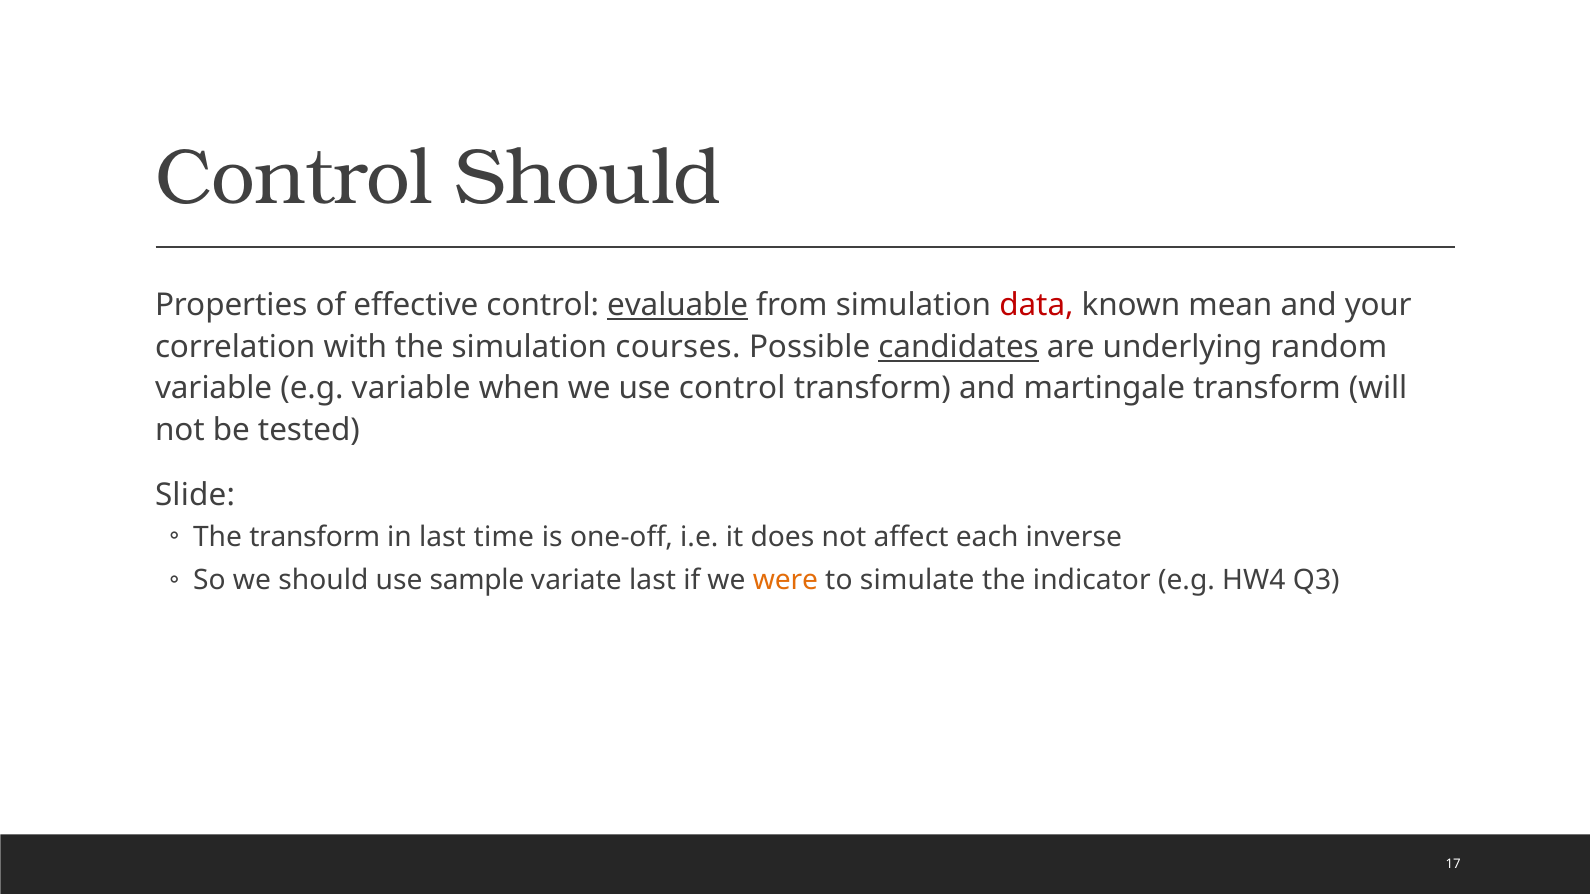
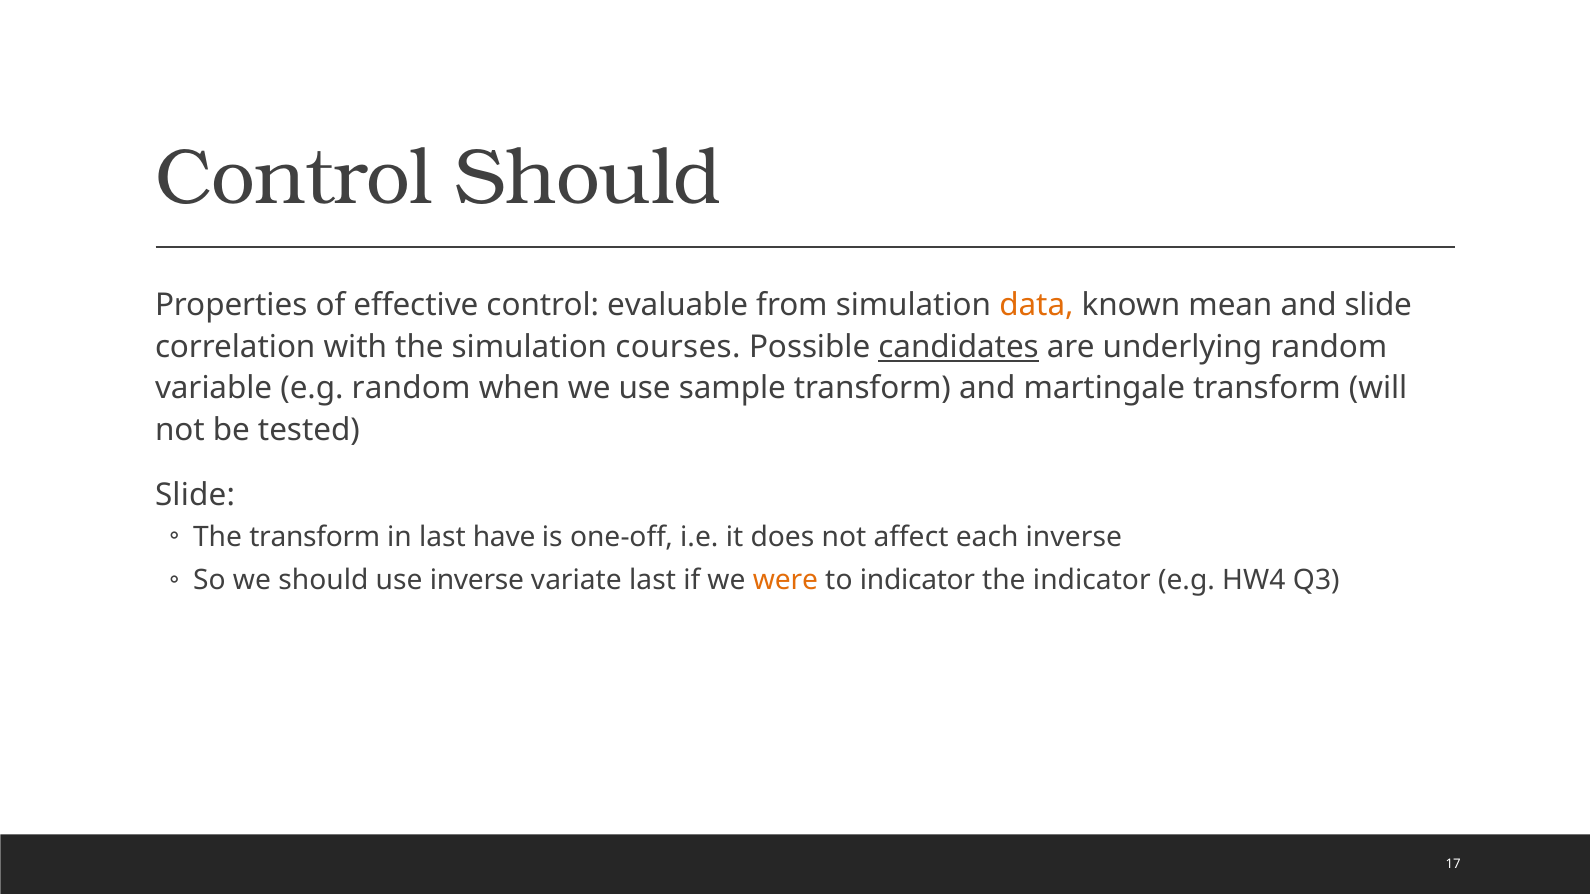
evaluable underline: present -> none (678, 306)
data colour: red -> orange (1036, 306)
and your: your -> slide (1378, 306)
e.g variable: variable -> random (411, 389)
use control: control -> sample (732, 389)
time: time -> have (504, 537)
use sample: sample -> inverse (477, 581)
to simulate: simulate -> indicator (918, 581)
